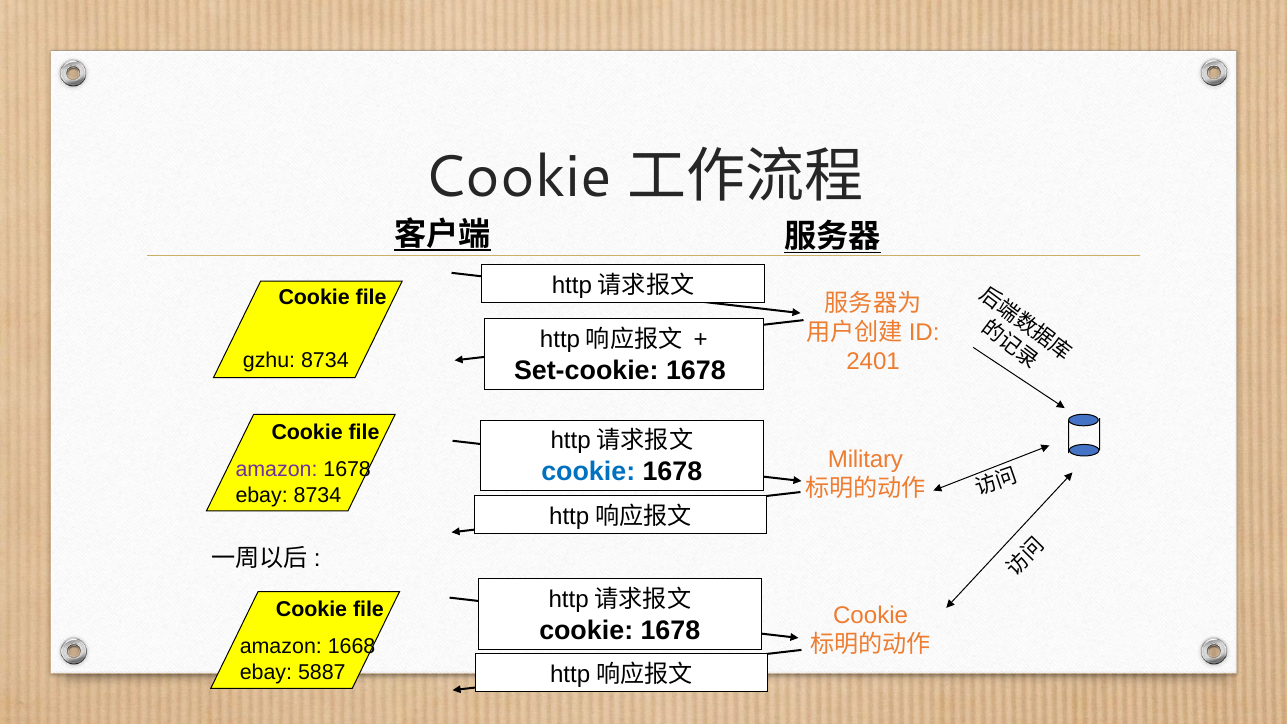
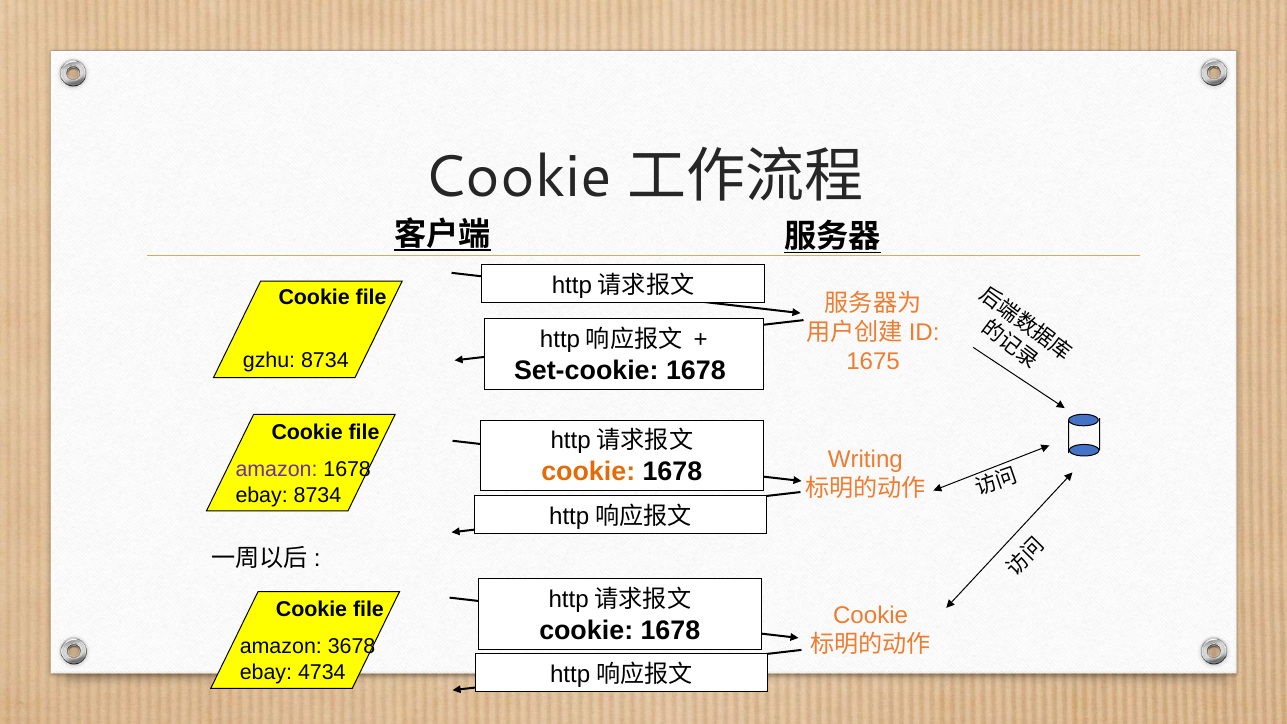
2401: 2401 -> 1675 (873, 361)
Military: Military -> Writing (865, 460)
cookie colour: blue -> orange (588, 472)
1668: 1668 -> 3678 (352, 647)
5887: 5887 -> 4734 (322, 673)
